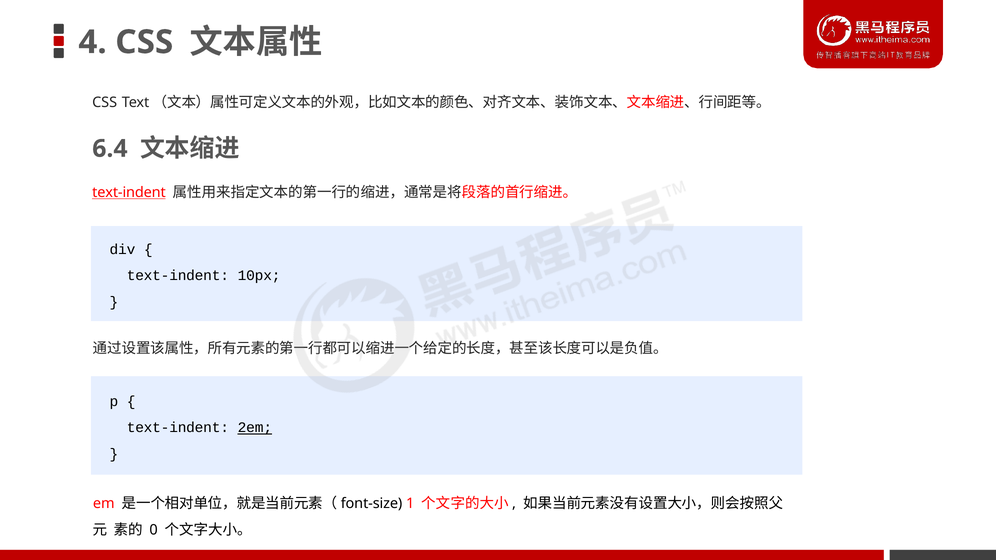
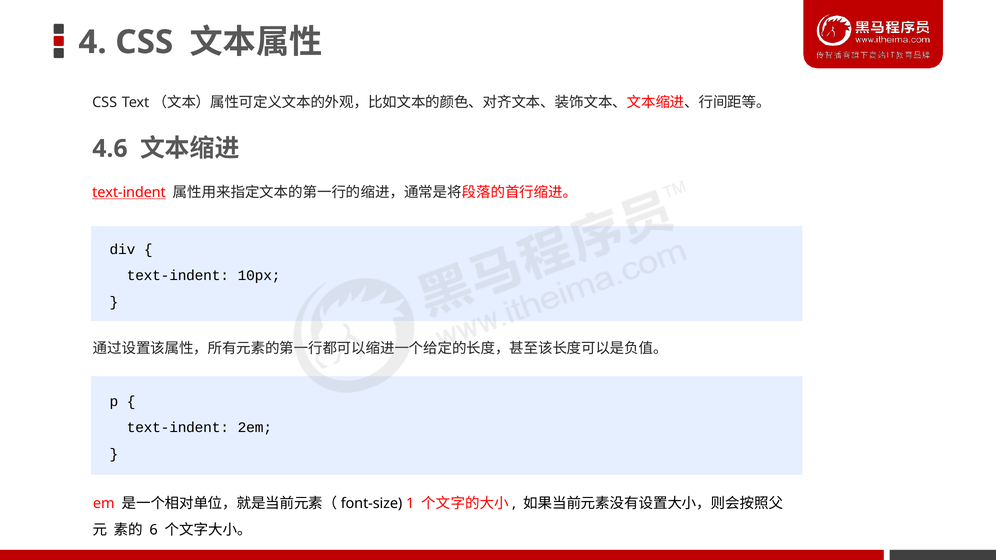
6.4: 6.4 -> 4.6 (110, 149)
2em underline: present -> none (255, 428)
0: 0 -> 6 (154, 530)
